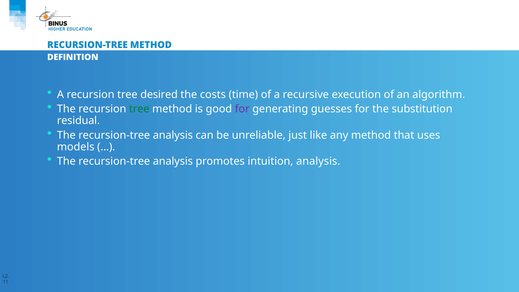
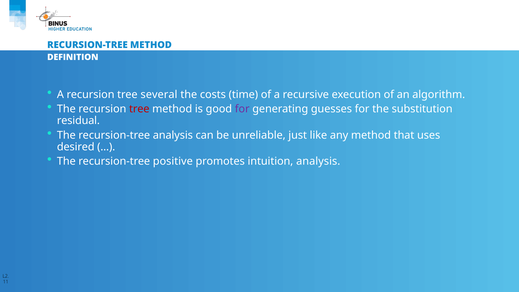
desired: desired -> several (159, 95)
tree colour: green -> red (139, 109)
models: models -> desired (76, 147)
analysis: analysis -> positive (173, 161)
